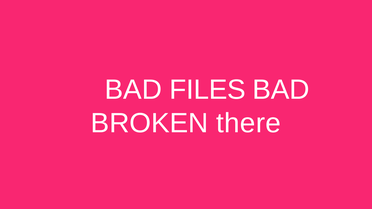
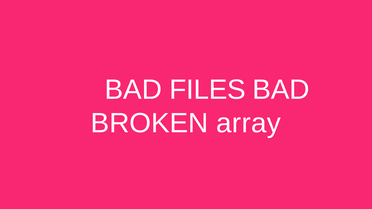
there: there -> array (249, 123)
